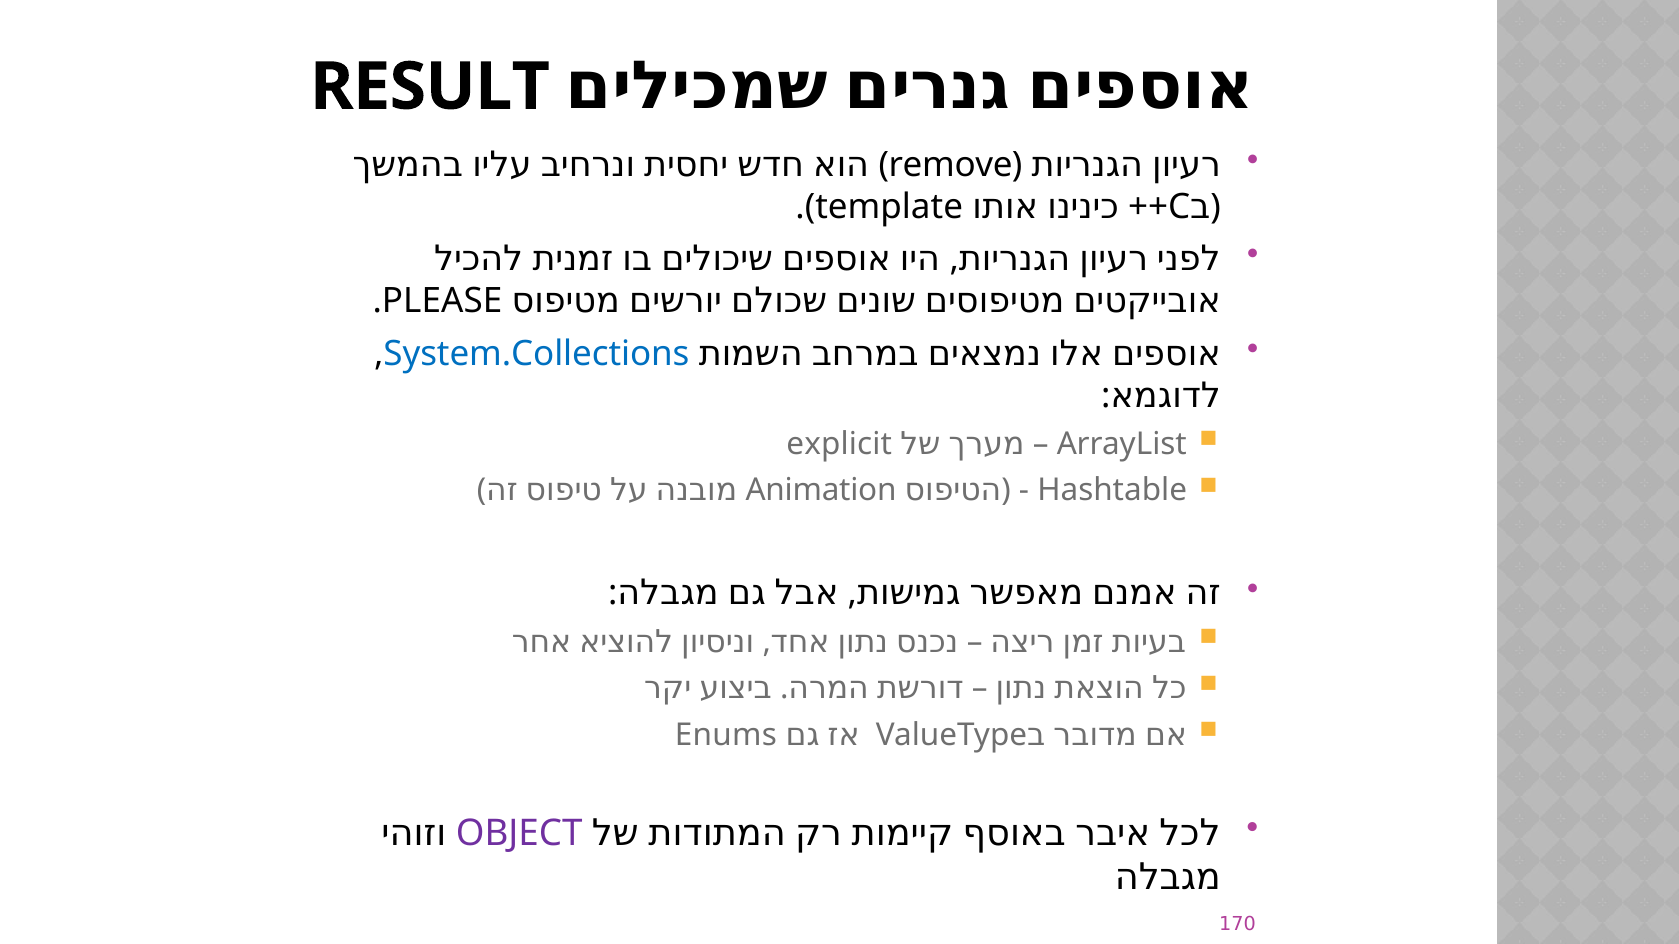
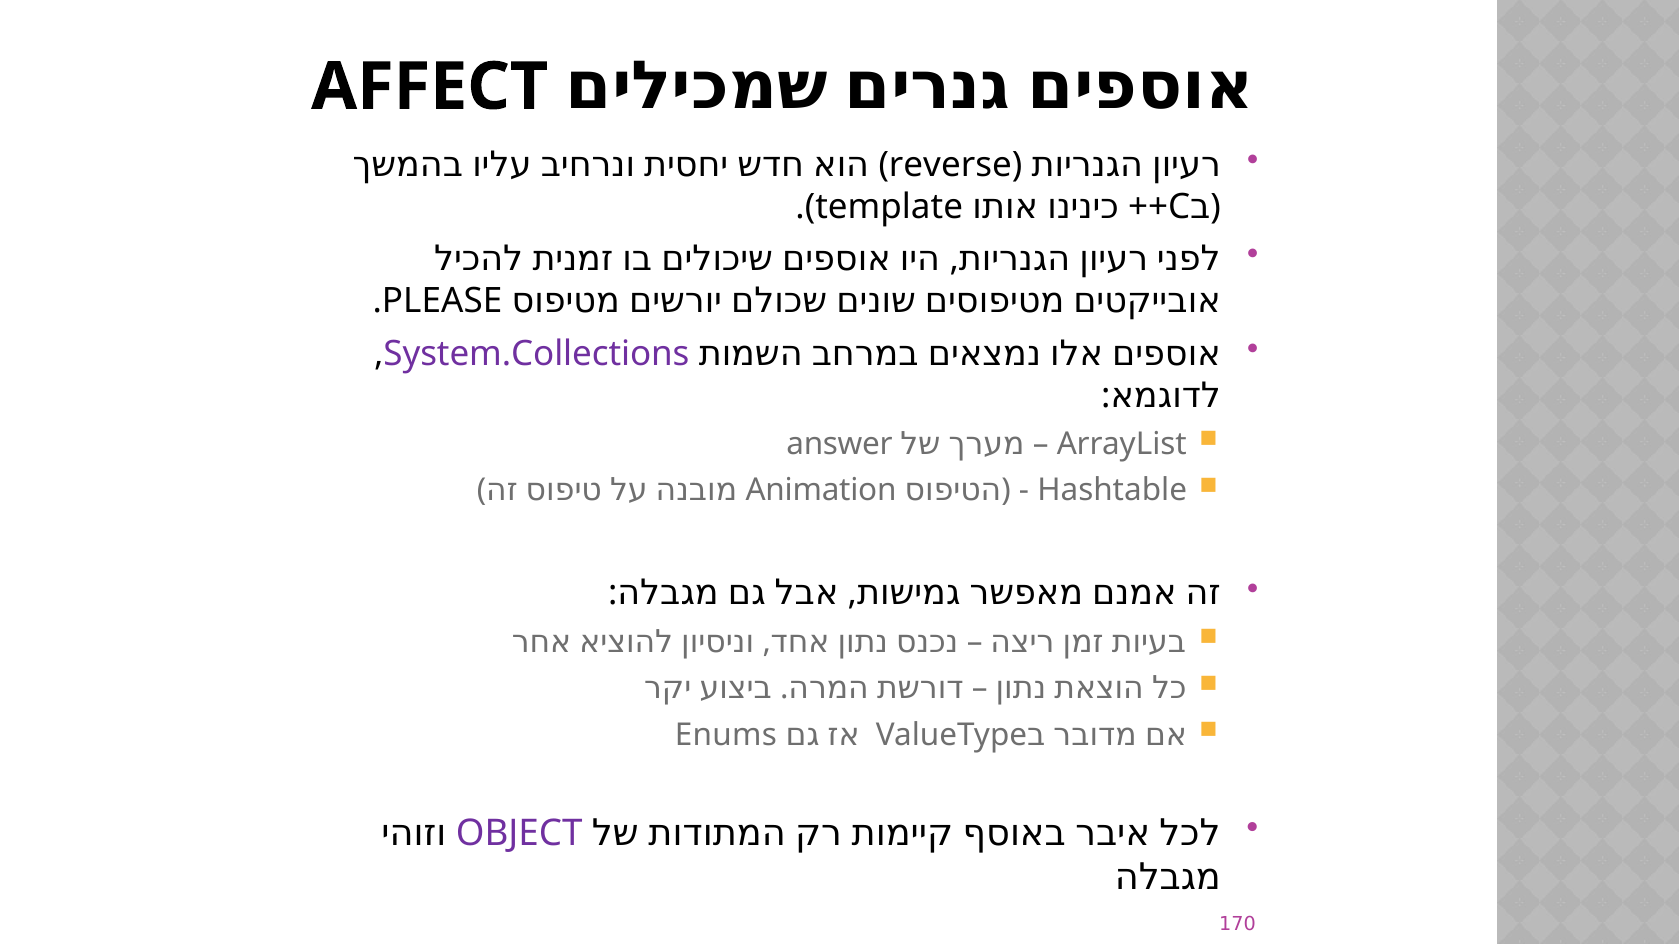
RESULT: RESULT -> AFFECT (430, 87)
remove: remove -> reverse (950, 165)
System.Collections colour: blue -> purple (536, 354)
explicit: explicit -> answer (839, 444)
